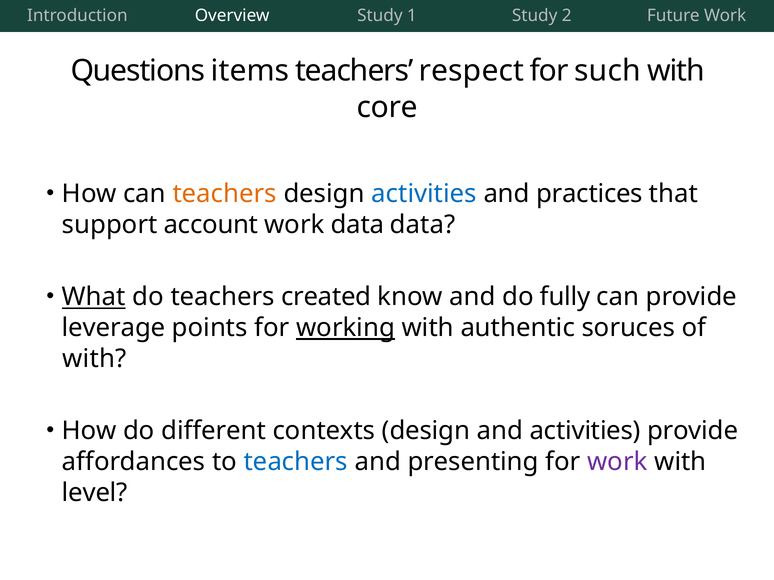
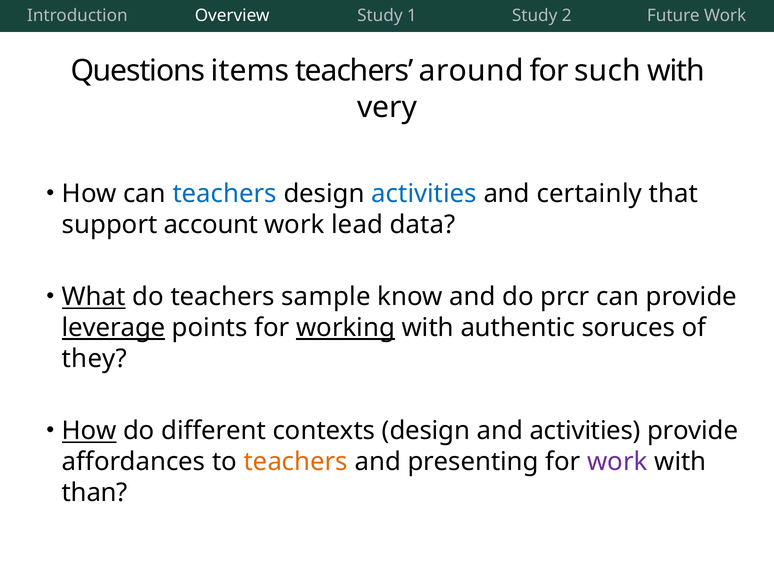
respect: respect -> around (471, 71)
core: core -> very (387, 107)
teachers colour: orange -> blue (225, 194)
practices: practices -> certainly (589, 194)
work data: data -> lead (357, 225)
created: created -> sample (326, 297)
fully: fully -> prcr (565, 297)
leverage underline: none -> present (114, 328)
with: with -> they (94, 359)
How underline: none -> present (89, 431)
teachers colour: blue -> orange (296, 462)
level: level -> than (95, 493)
